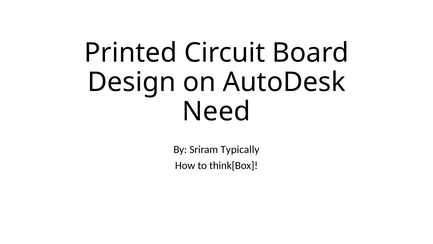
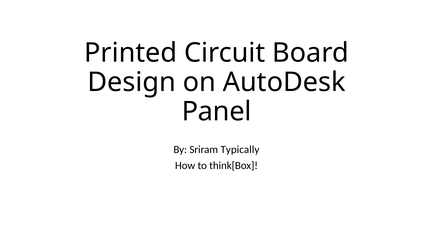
Need: Need -> Panel (217, 111)
